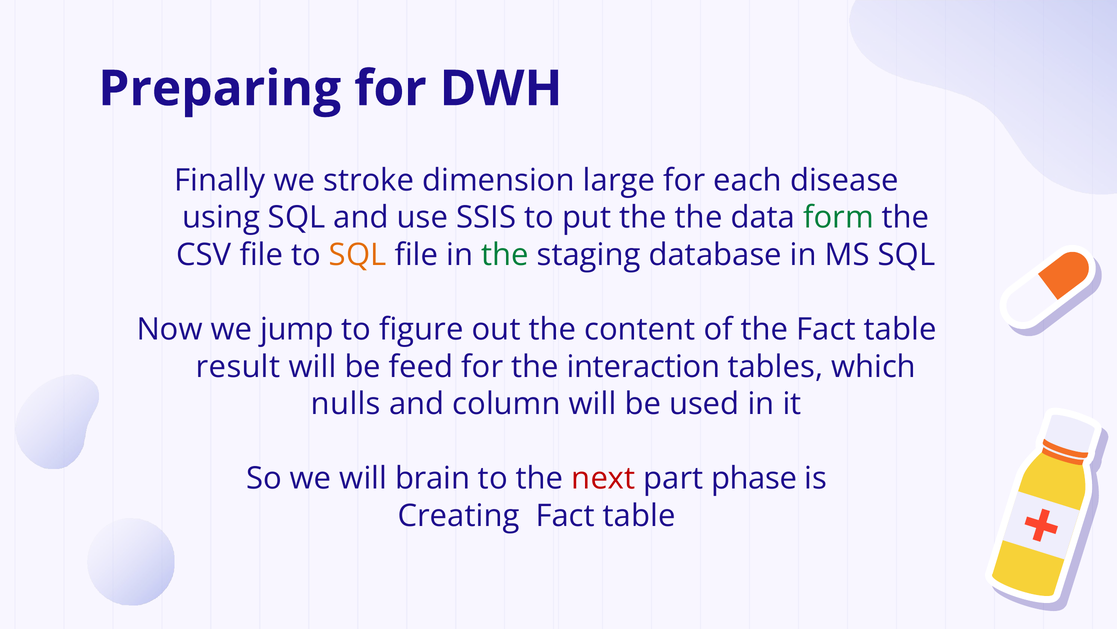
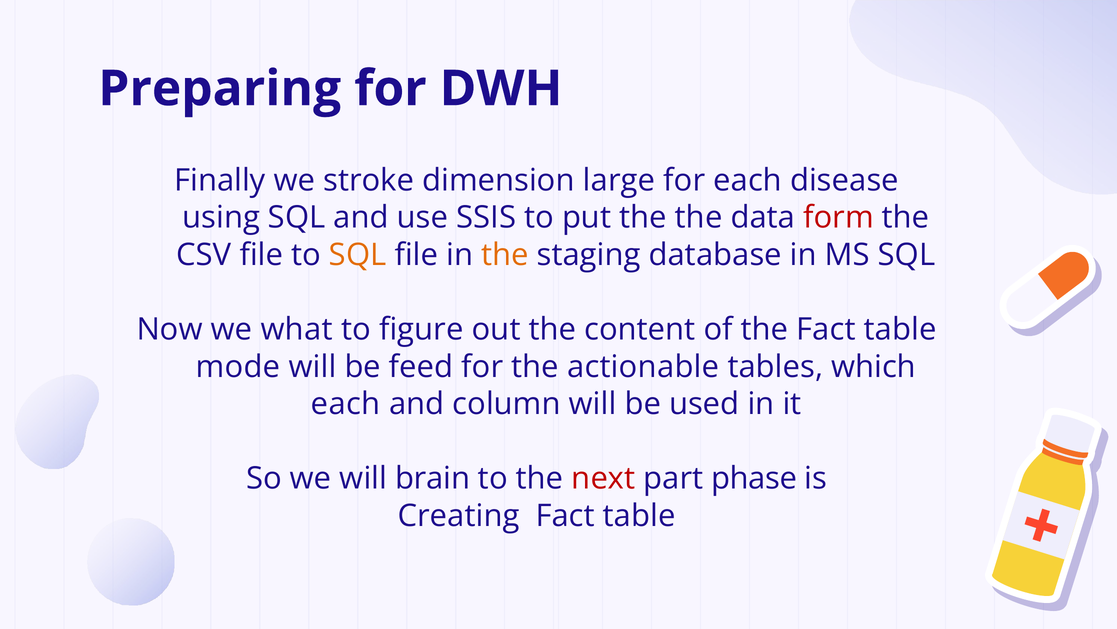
form colour: green -> red (838, 217)
the colour: green -> orange (505, 255)
jump: jump -> what (297, 329)
result: result -> mode (238, 366)
interaction: interaction -> actionable (643, 366)
nulls: nulls -> each (346, 404)
